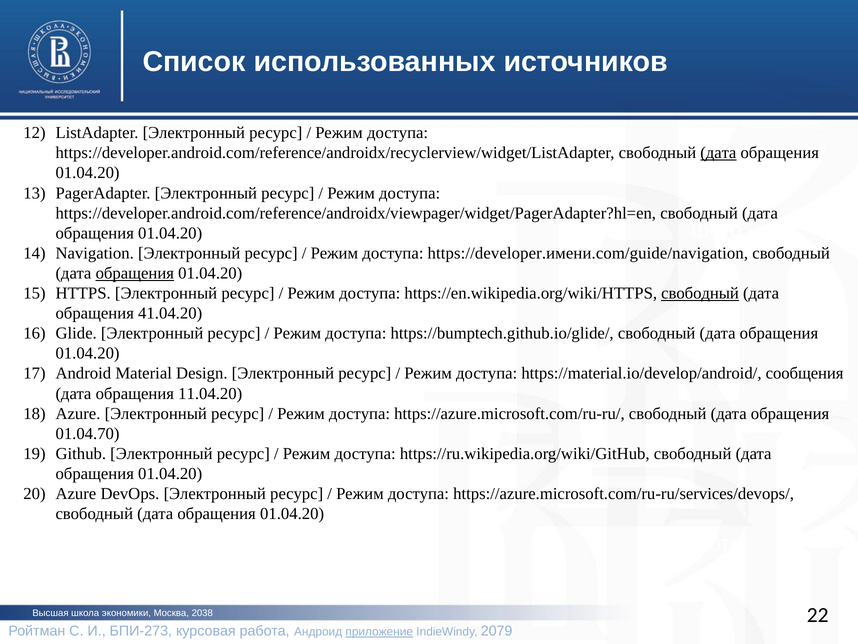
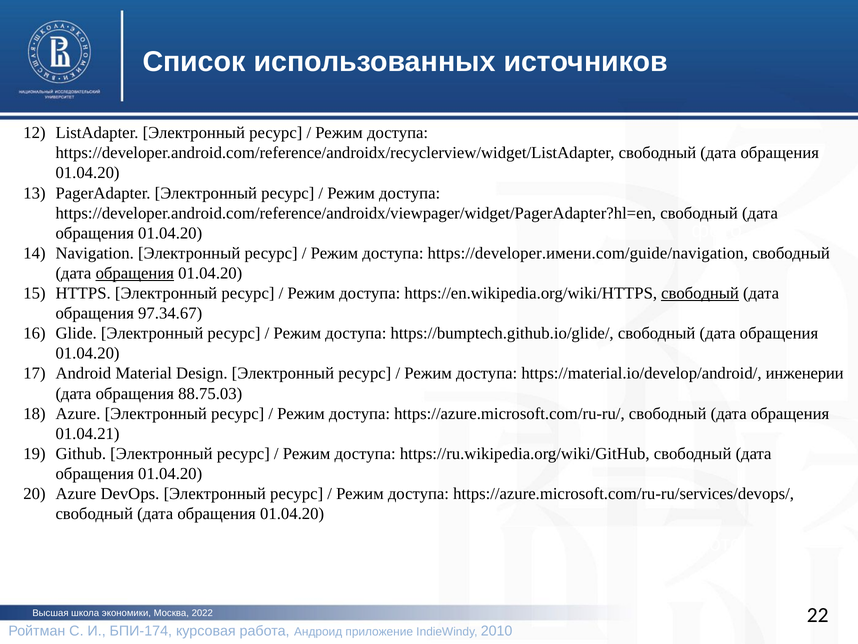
дата underline: present -> none (718, 153)
41.04.20: 41.04.20 -> 97.34.67 (170, 313)
сообщения: сообщения -> инженерии (805, 373)
11.04.20: 11.04.20 -> 88.75.03 (210, 393)
01.04.70: 01.04.70 -> 01.04.21 (88, 433)
2038: 2038 -> 2022 (202, 613)
БПИ-273: БПИ-273 -> БПИ-174 (141, 631)
приложение underline: present -> none (379, 631)
2079: 2079 -> 2010 (497, 631)
